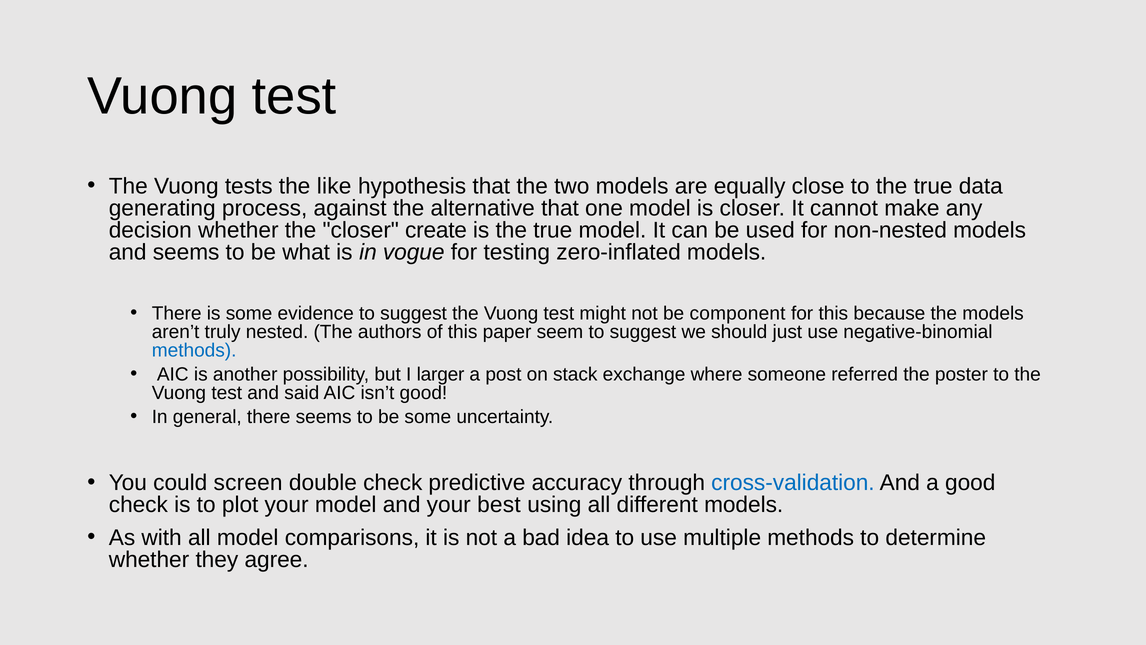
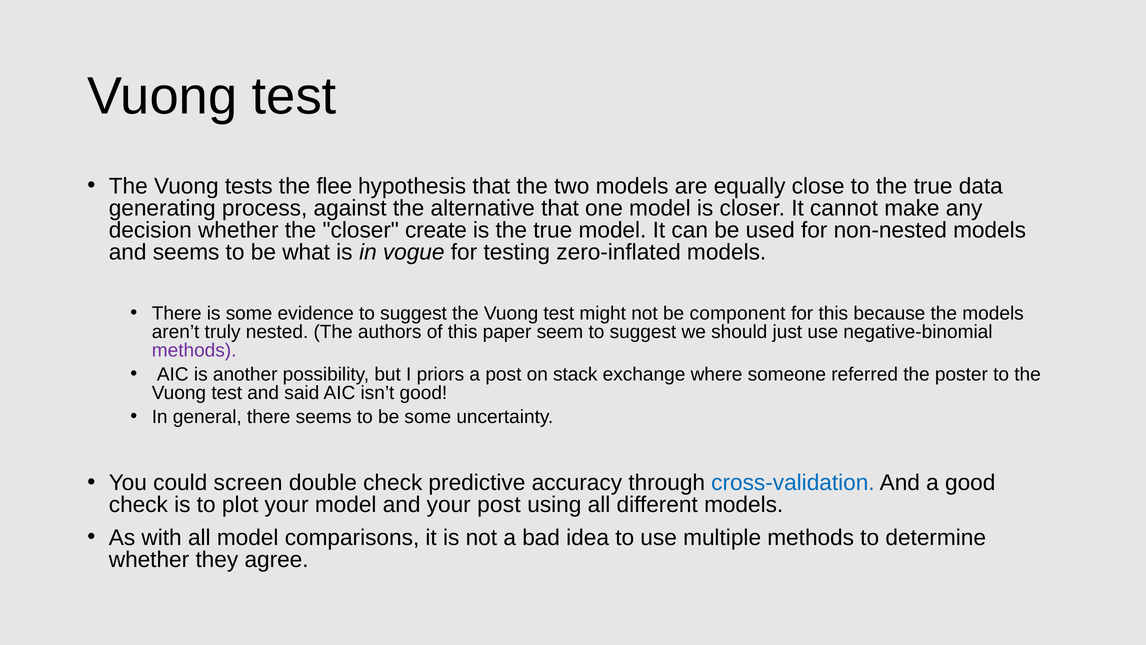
like: like -> flee (334, 186)
methods colour: blue -> purple (194, 350)
larger: larger -> priors (440, 374)
your best: best -> post (499, 505)
